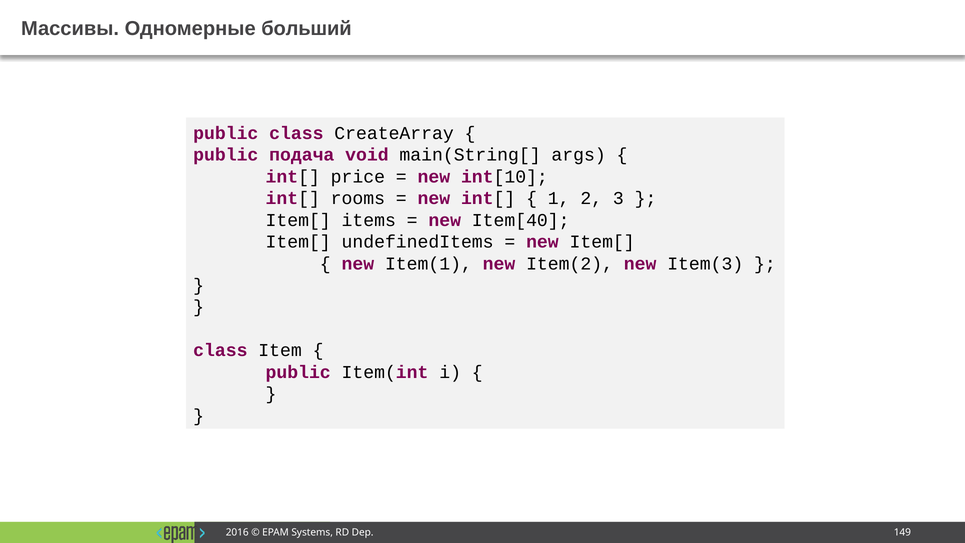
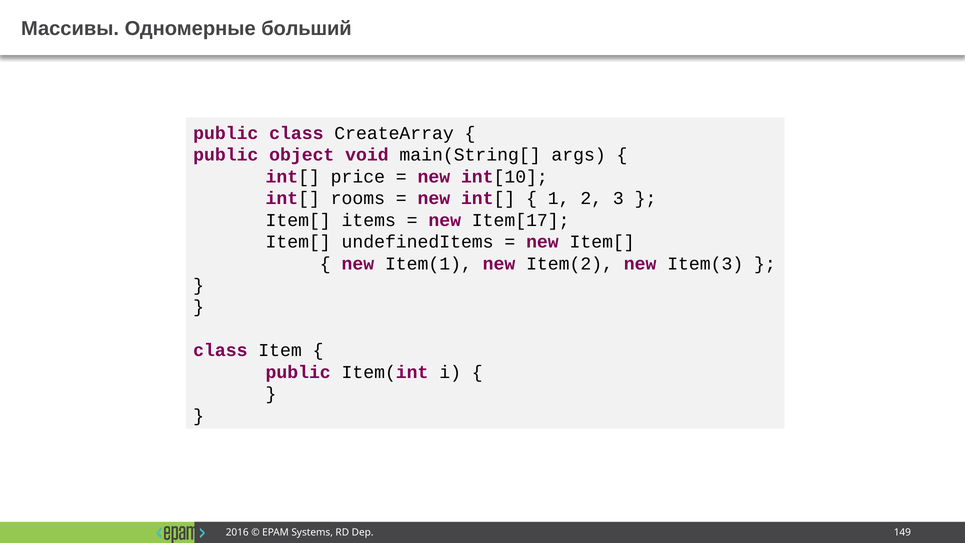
подача: подача -> object (302, 155)
Item[40: Item[40 -> Item[17 (521, 220)
